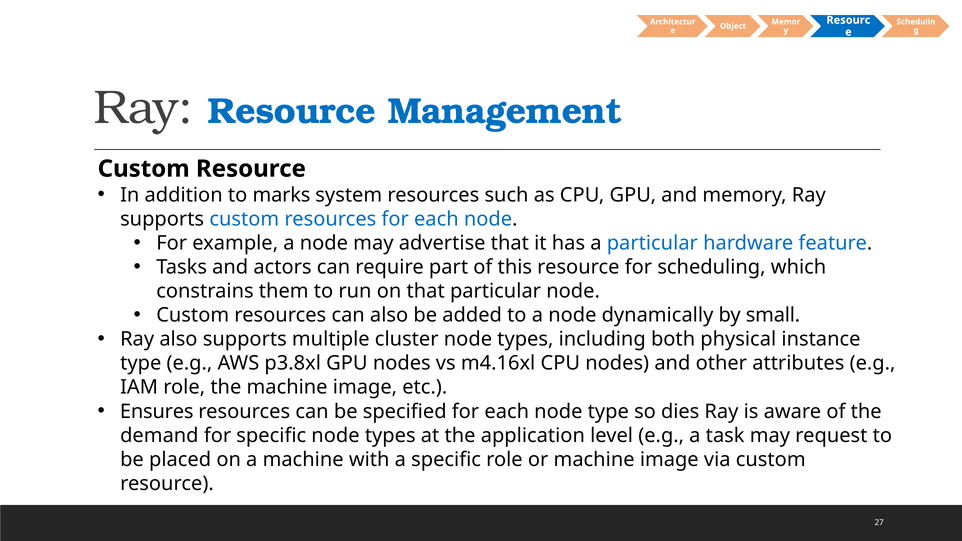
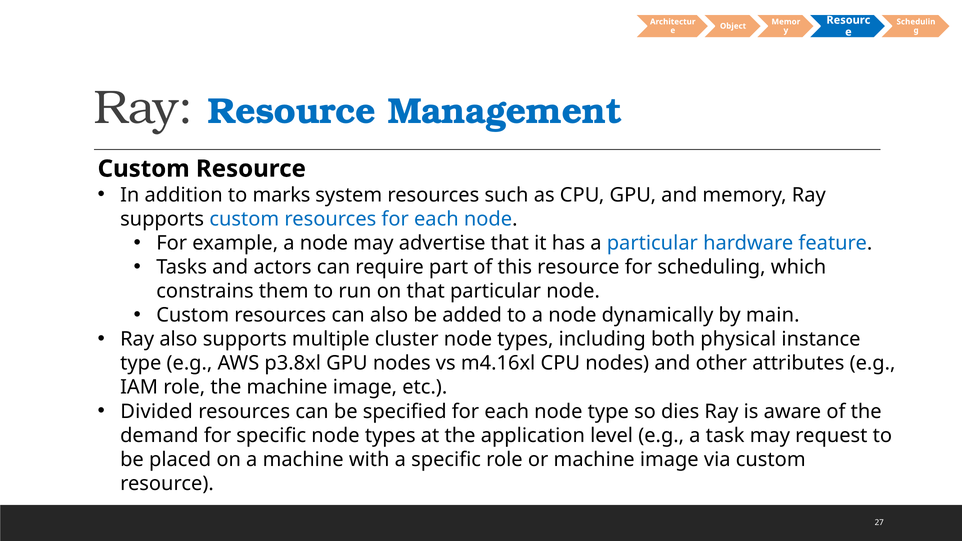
small: small -> main (773, 315)
Ensures: Ensures -> Divided (157, 412)
